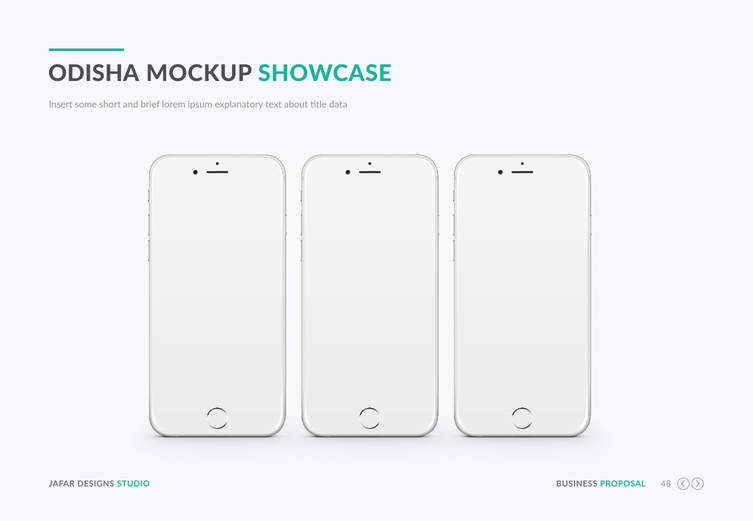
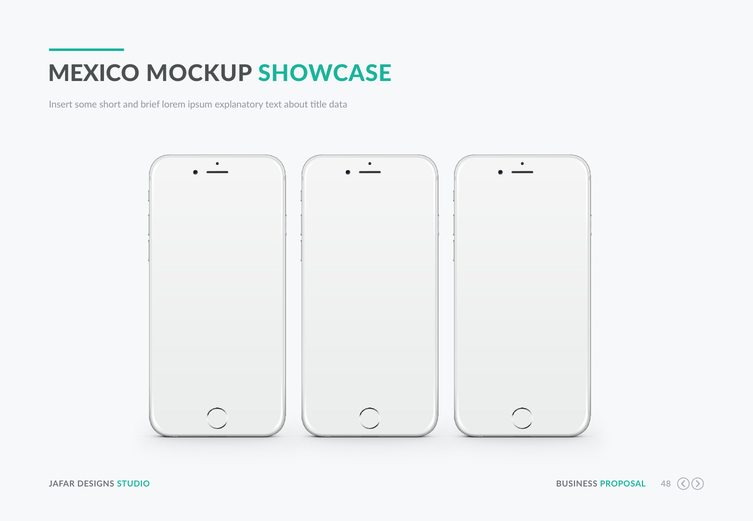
ODISHA: ODISHA -> MEXICO (94, 74)
